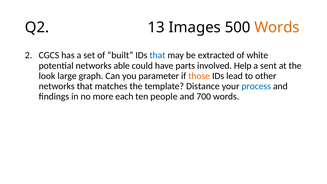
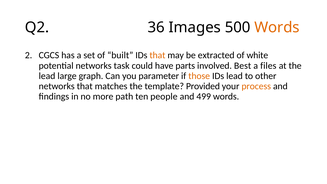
13: 13 -> 36 (156, 27)
that colour: blue -> orange (157, 55)
able: able -> task (122, 66)
Help: Help -> Best (243, 66)
sent: sent -> files (268, 66)
look: look -> lead (47, 76)
Distance: Distance -> Provided (203, 86)
process colour: blue -> orange (256, 86)
each: each -> path (124, 96)
700: 700 -> 499 (204, 96)
